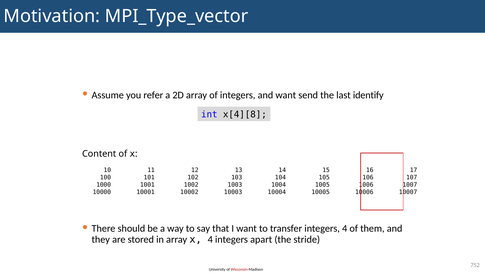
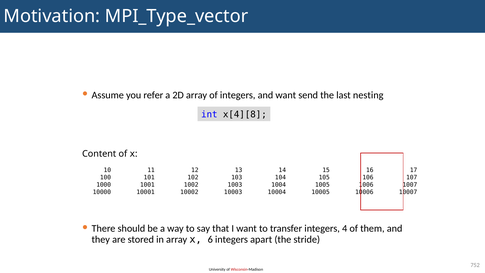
identify: identify -> nesting (368, 95)
x 4: 4 -> 6 (210, 239)
